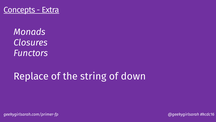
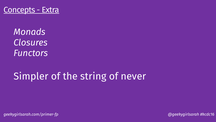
Replace: Replace -> Simpler (31, 76)
down: down -> never (133, 76)
